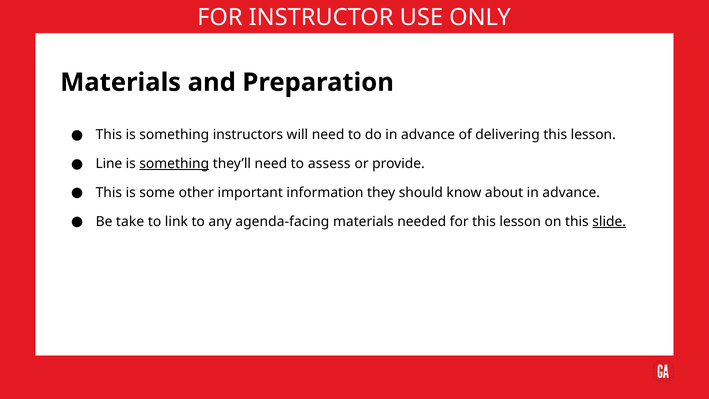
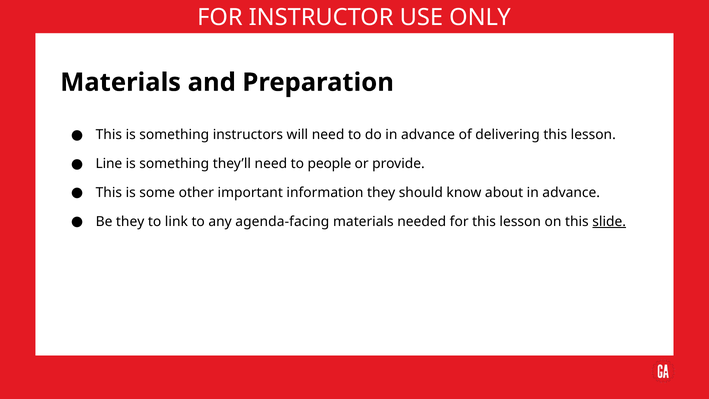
something underline: present -> none (174, 164)
assess: assess -> people (329, 164)
Be take: take -> they (130, 221)
